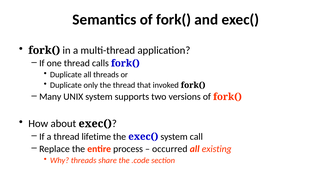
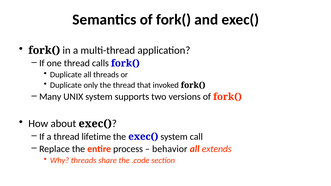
occurred: occurred -> behavior (170, 149)
existing: existing -> extends (217, 149)
